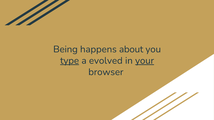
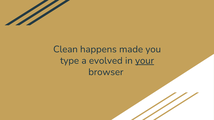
Being: Being -> Clean (65, 49)
about: about -> made (131, 49)
type underline: present -> none (70, 61)
